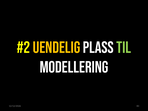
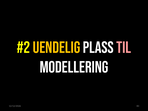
TIL colour: light green -> pink (124, 47)
